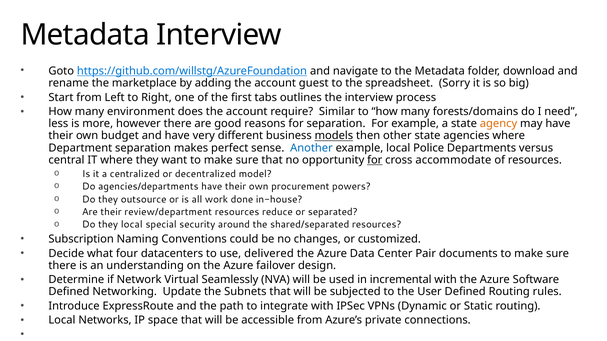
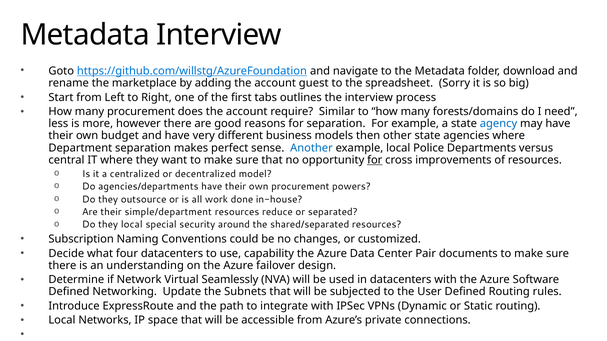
many environment: environment -> procurement (141, 112)
agency colour: orange -> blue (499, 124)
models underline: present -> none (334, 136)
accommodate: accommodate -> improvements (453, 160)
review/department: review/department -> simple/department (168, 212)
delivered: delivered -> capability (269, 254)
in incremental: incremental -> datacenters (401, 280)
